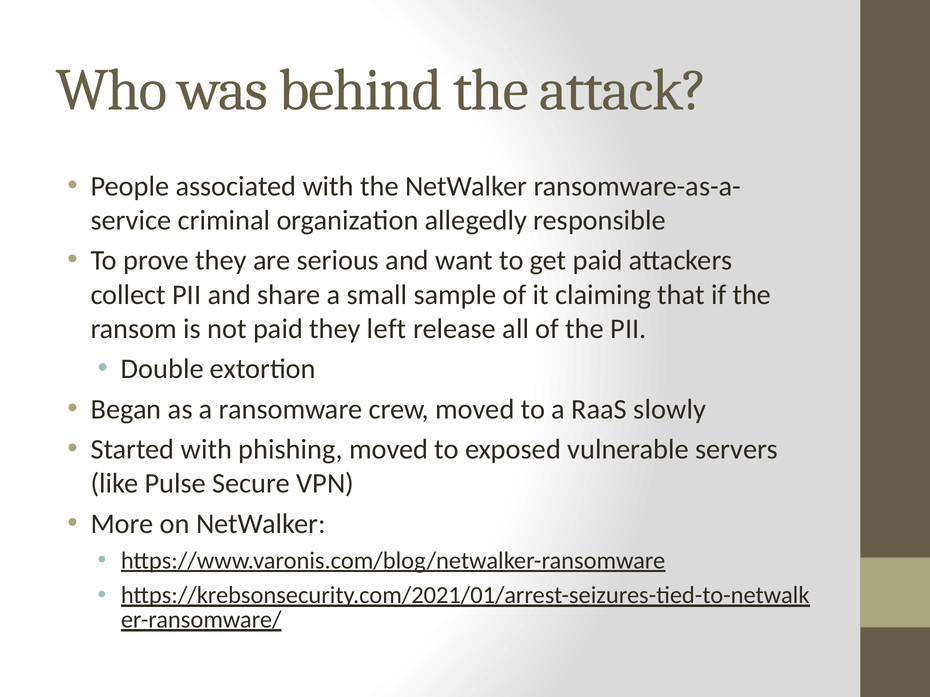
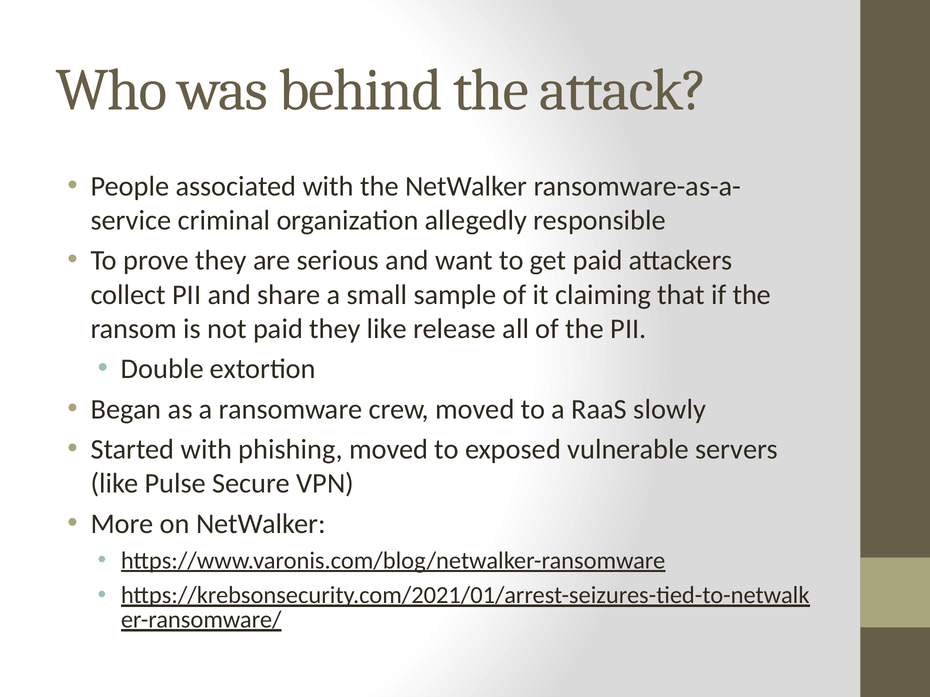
they left: left -> like (387, 329)
